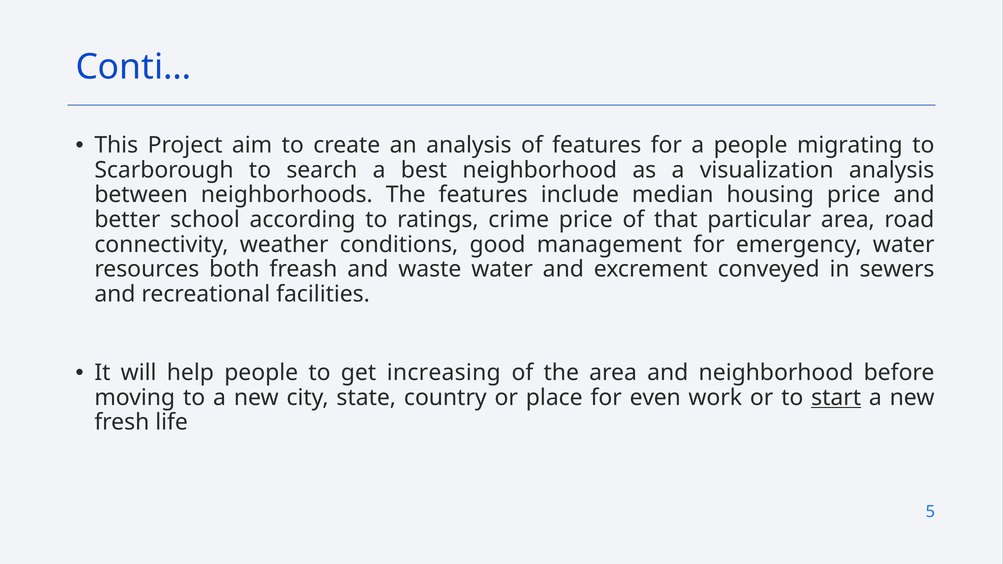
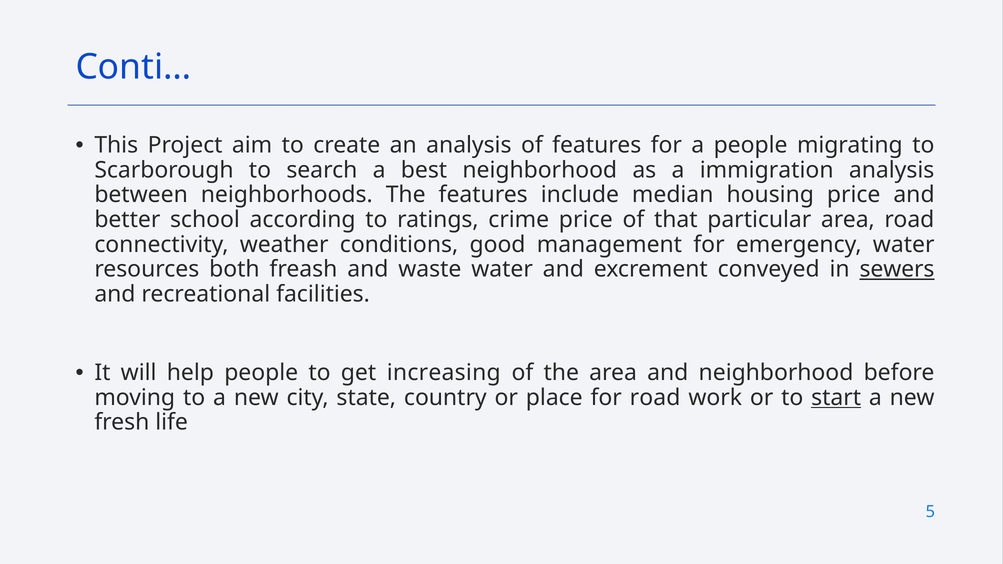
visualization: visualization -> immigration (767, 170)
sewers underline: none -> present (897, 269)
for even: even -> road (655, 398)
